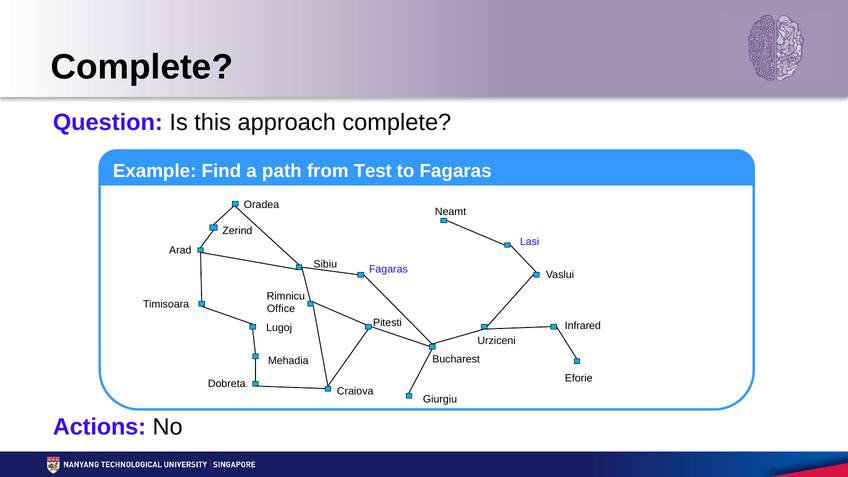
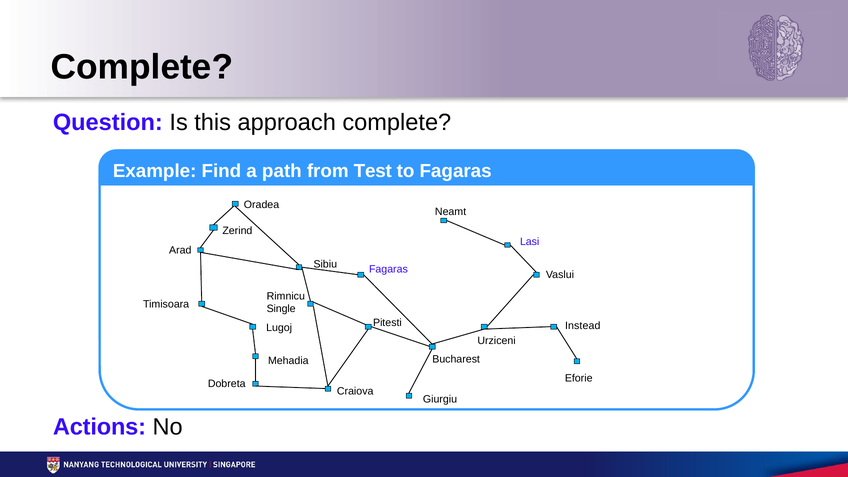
Office: Office -> Single (281, 309)
Infrared: Infrared -> Instead (583, 326)
